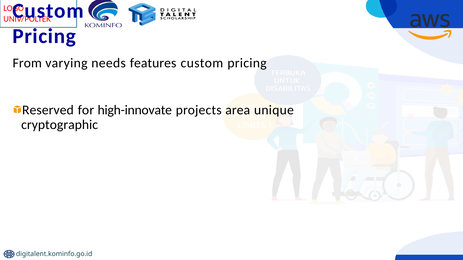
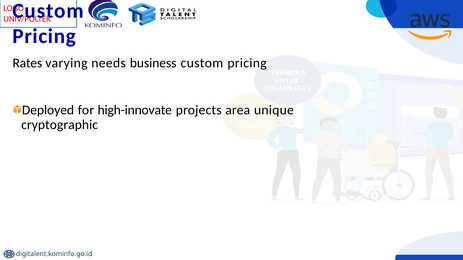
From: From -> Rates (27, 63)
features: features -> business (153, 63)
Reserved: Reserved -> Deployed (48, 110)
